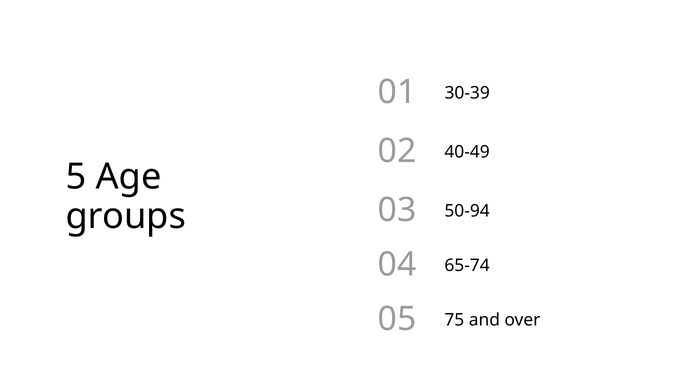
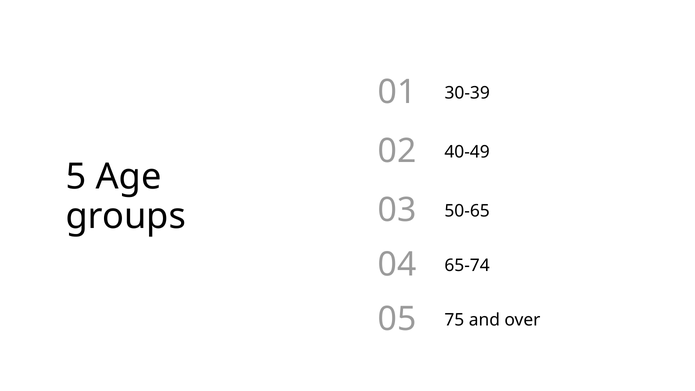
50-94: 50-94 -> 50-65 (467, 211)
